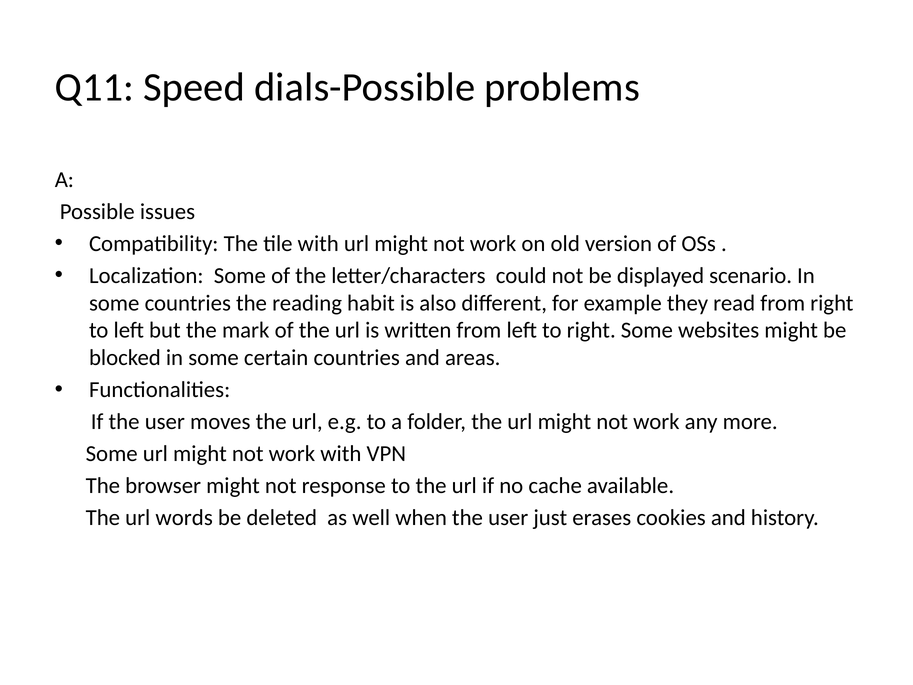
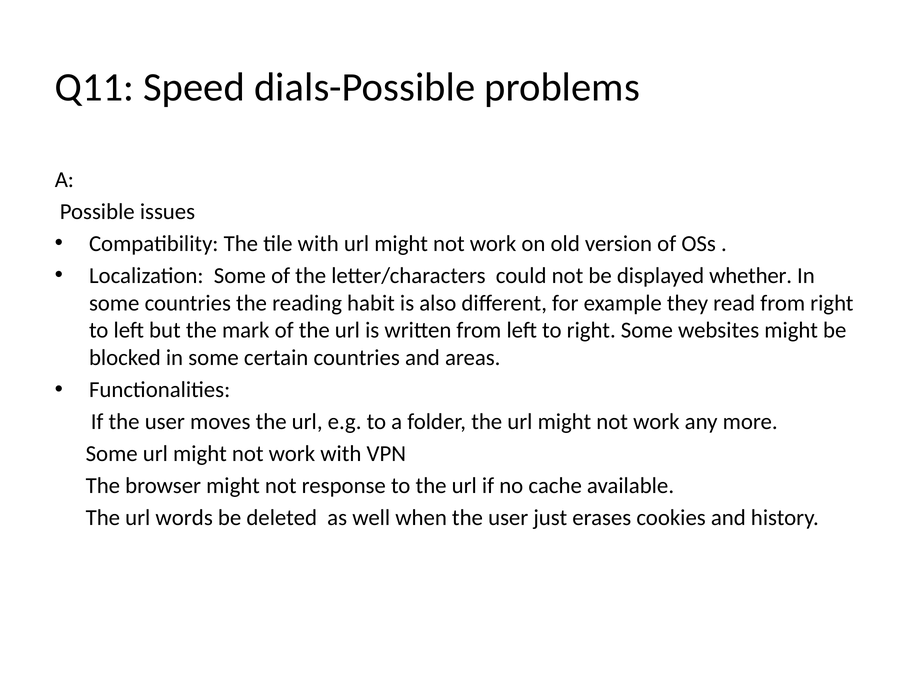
scenario: scenario -> whether (751, 275)
